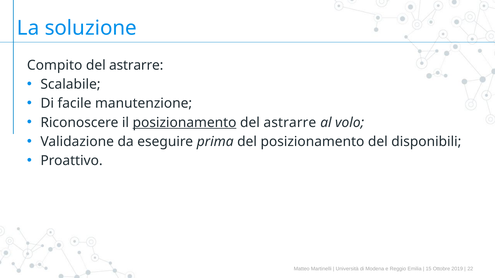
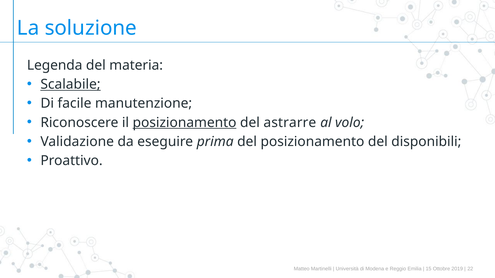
Compito: Compito -> Legenda (55, 65)
astrarre: astrarre -> materia (136, 65)
Scalabile underline: none -> present (70, 85)
